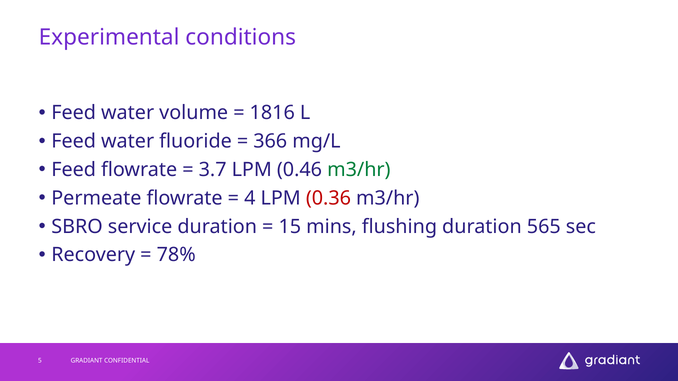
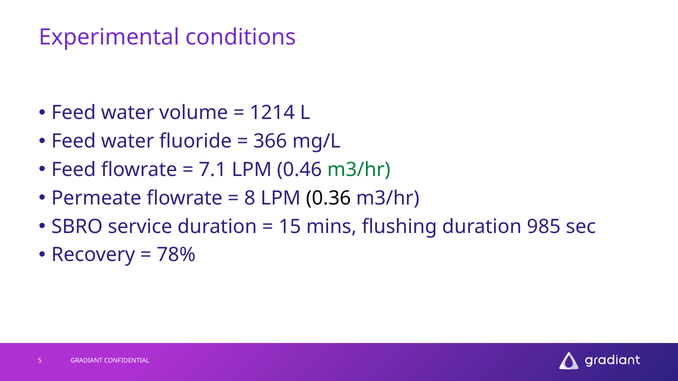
1816: 1816 -> 1214 (272, 113)
3.7: 3.7 -> 7.1 (213, 170)
4: 4 -> 8 (250, 198)
0.36 colour: red -> black (328, 198)
565: 565 -> 985 (544, 227)
